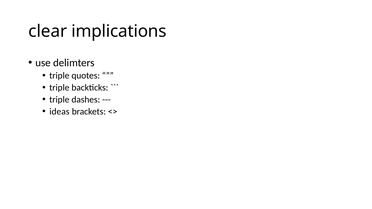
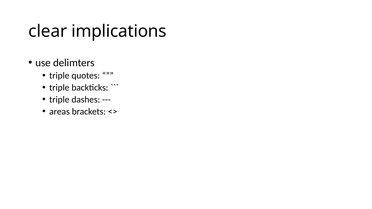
ideas: ideas -> areas (59, 112)
